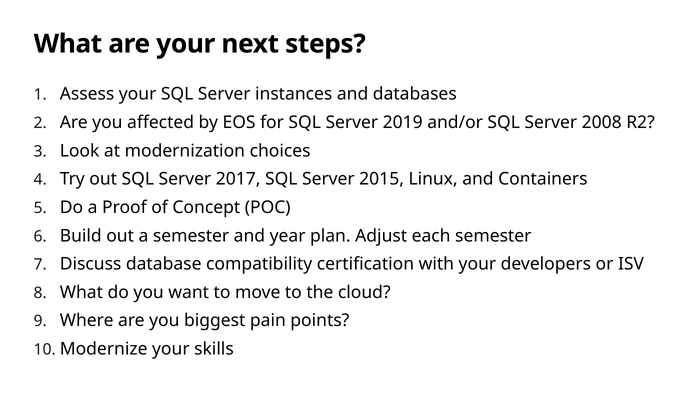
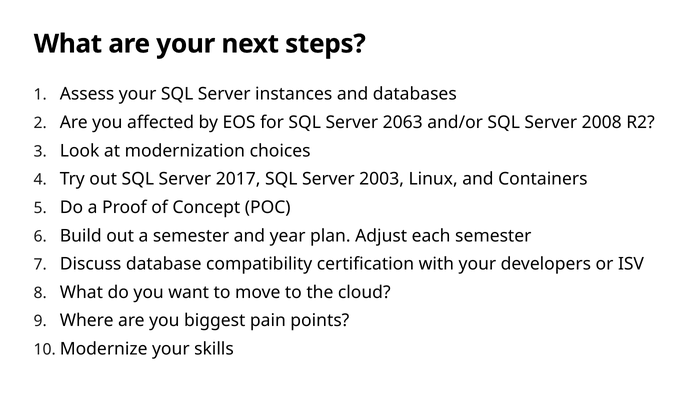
2019: 2019 -> 2063 (403, 122)
2015: 2015 -> 2003 (382, 179)
